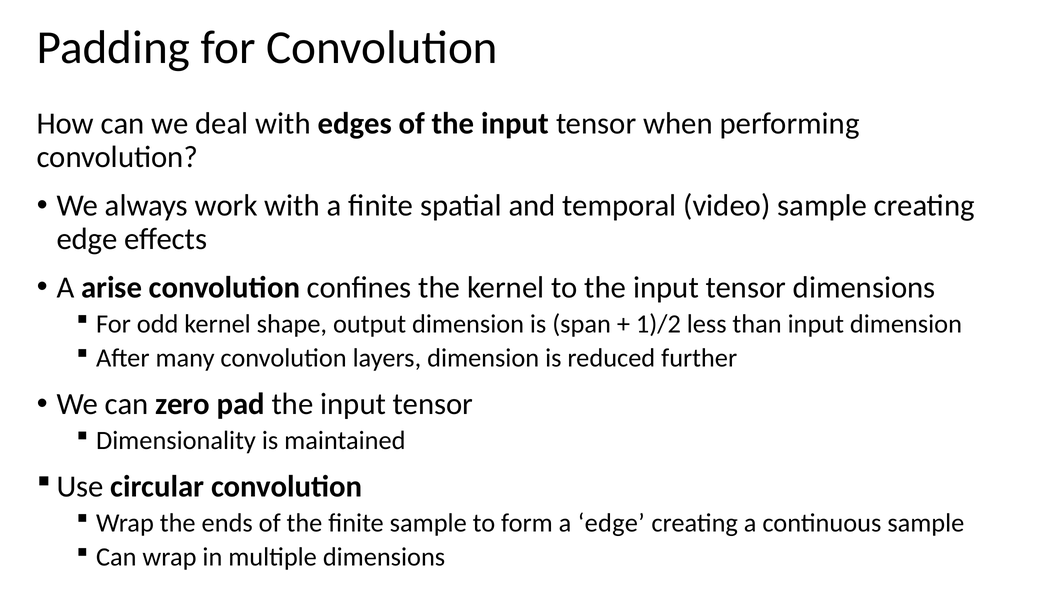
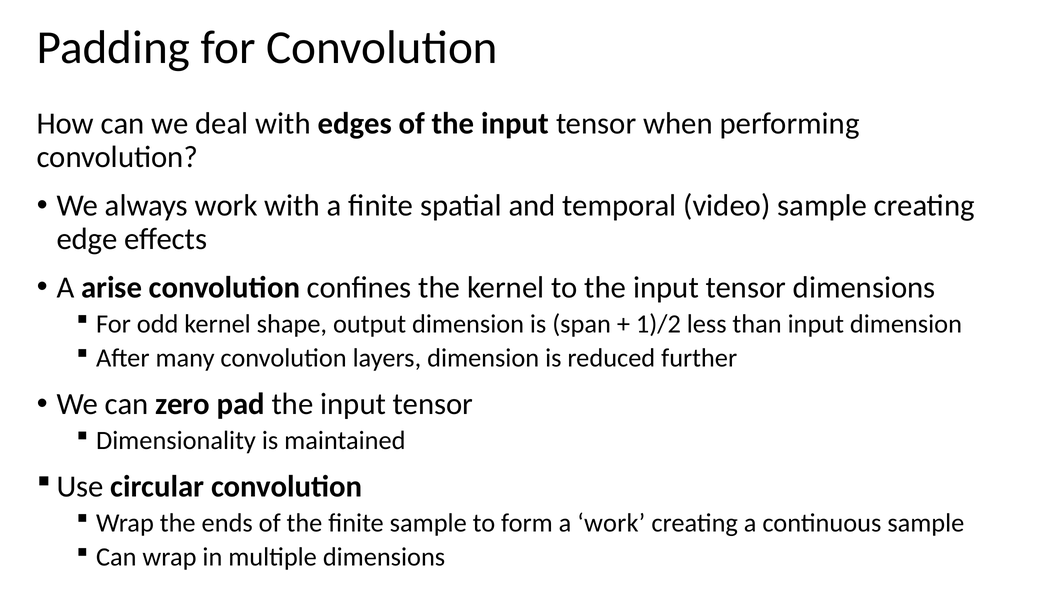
a edge: edge -> work (611, 523)
